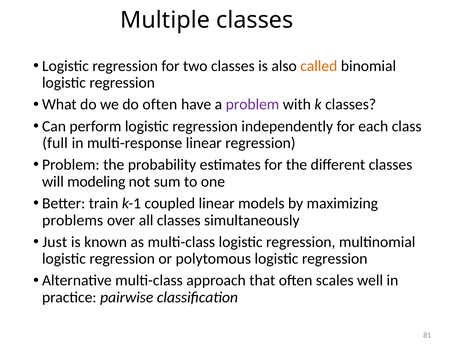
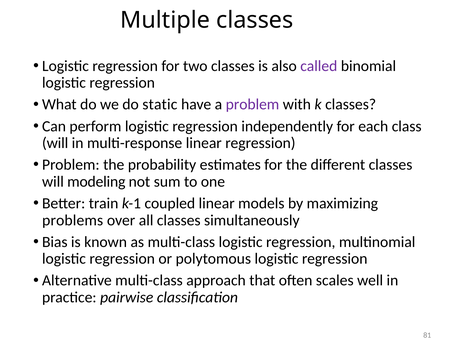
called colour: orange -> purple (319, 66)
do often: often -> static (160, 104)
full: full -> will (55, 143)
Just: Just -> Bias (55, 242)
